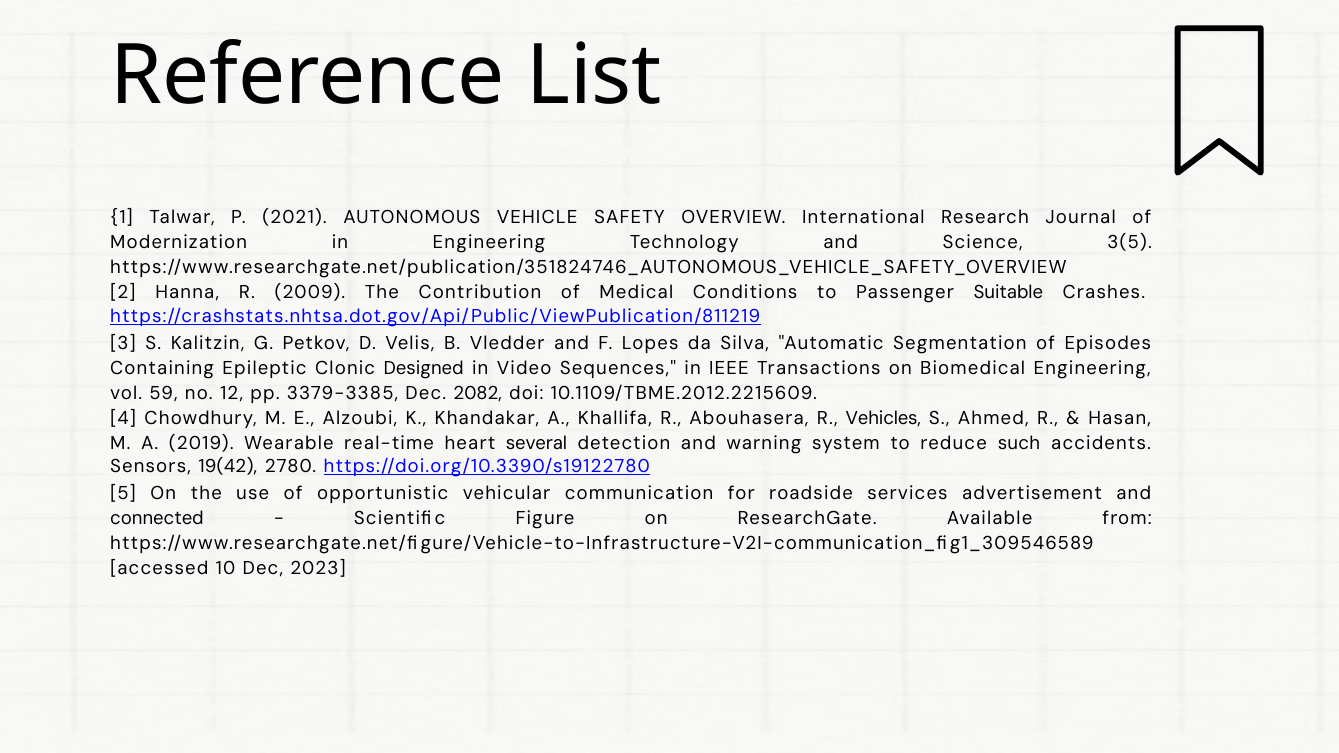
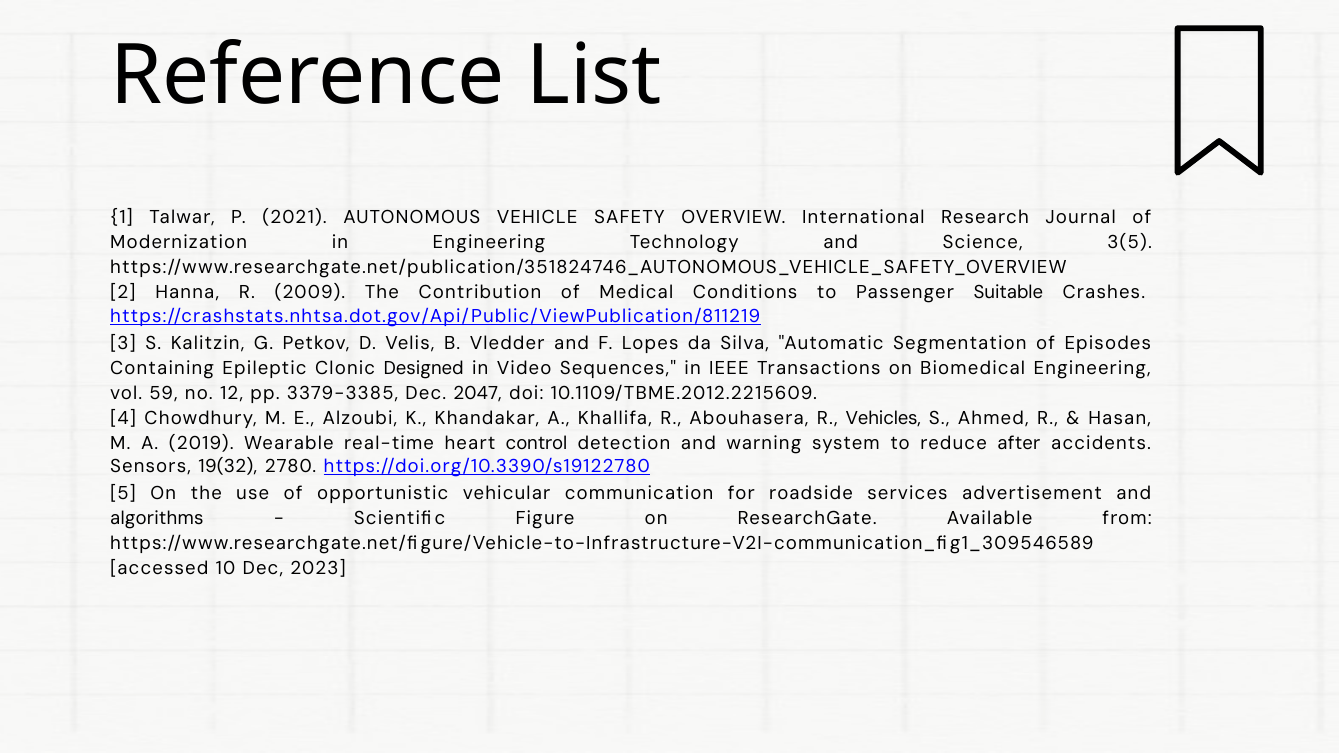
2082: 2082 -> 2047 (478, 393)
several: several -> control (537, 443)
such: such -> after (1019, 443)
19(42: 19(42 -> 19(32 (228, 467)
connected: connected -> algorithms (157, 519)
